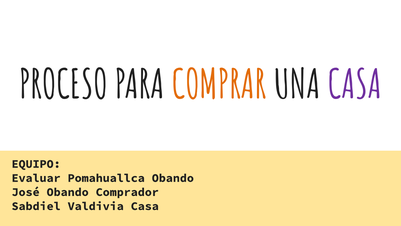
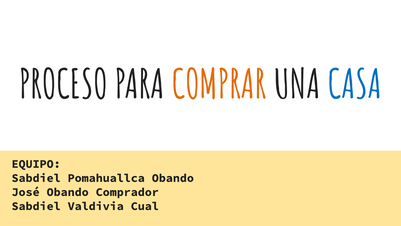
CASA colour: purple -> blue (355, 85)
Evaluar: Evaluar -> Sabdiel (36, 178)
Valdivia Casa: Casa -> Cual (145, 206)
